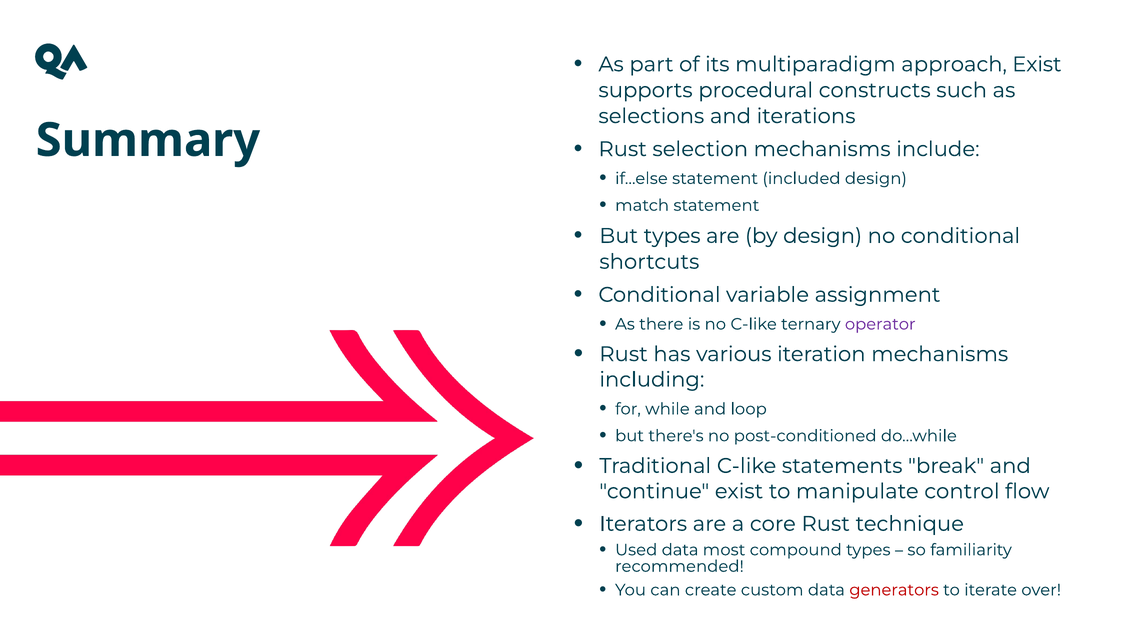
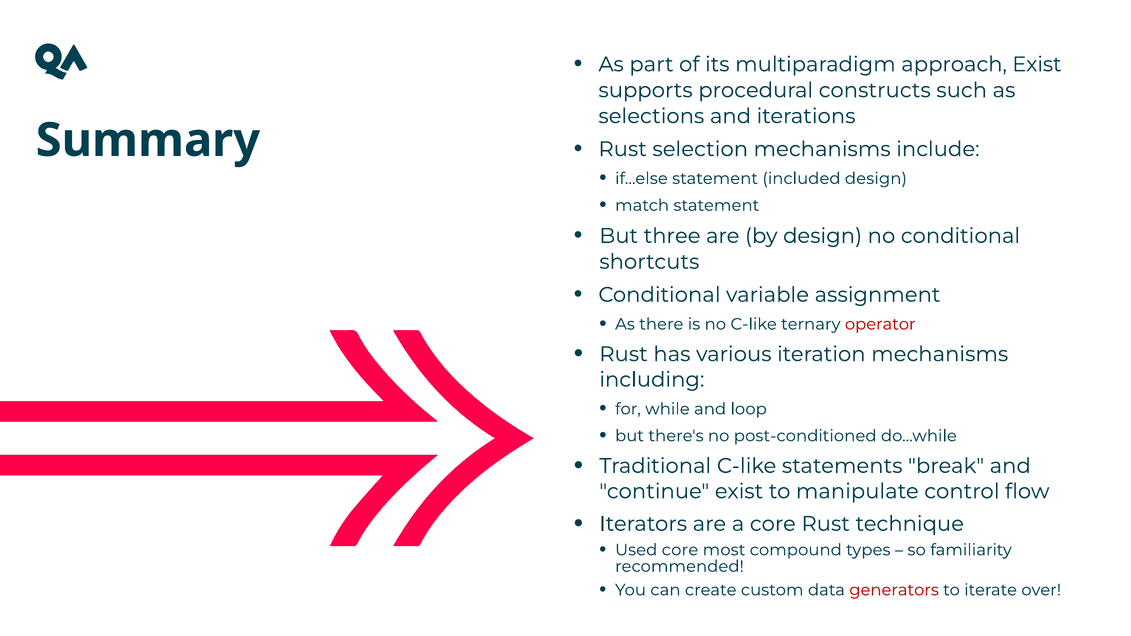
But types: types -> three (672, 236)
operator colour: purple -> red (880, 324)
Used data: data -> core (680, 550)
